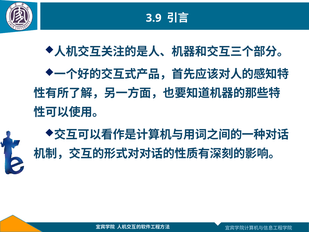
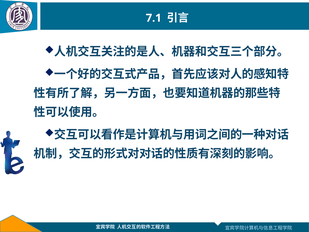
3.9: 3.9 -> 7.1 (154, 18)
